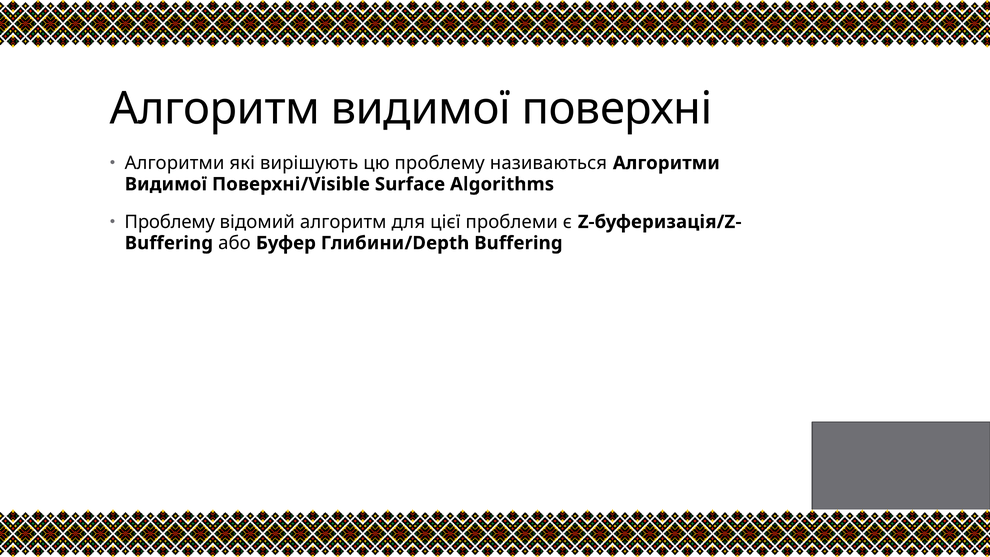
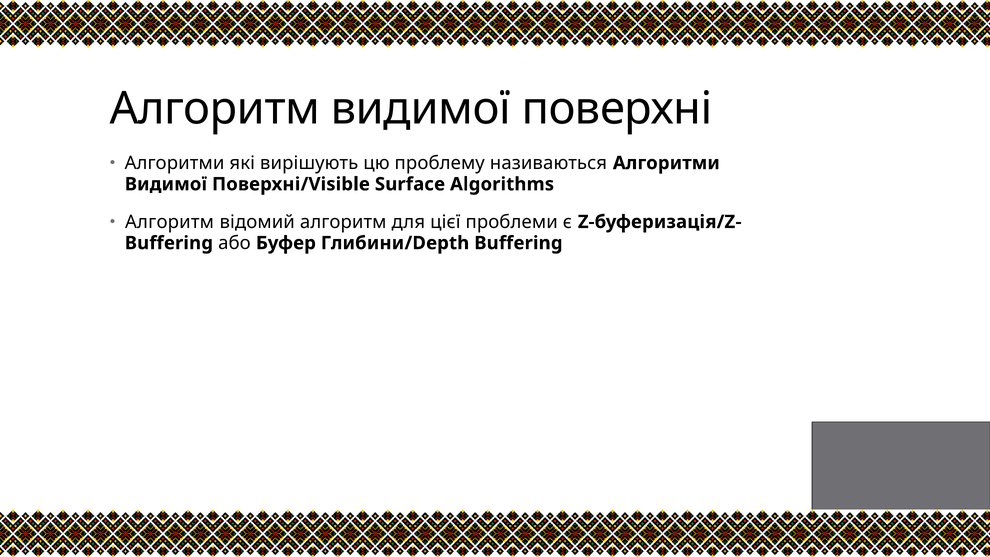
Проблему: Проблему -> Алгоритм (170, 222)
